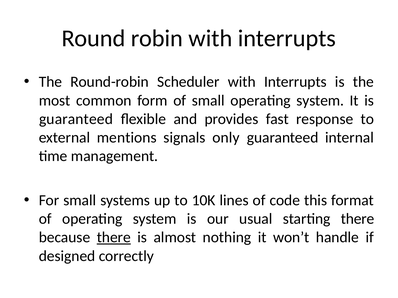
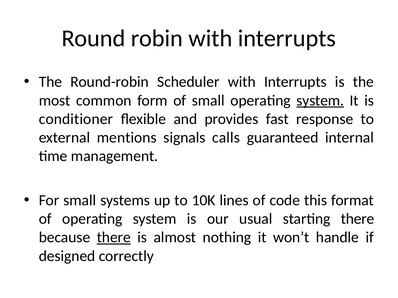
system underline: none -> present (320, 101)
guaranteed: guaranteed -> conditioner (76, 119)
only: only -> calls (226, 138)
